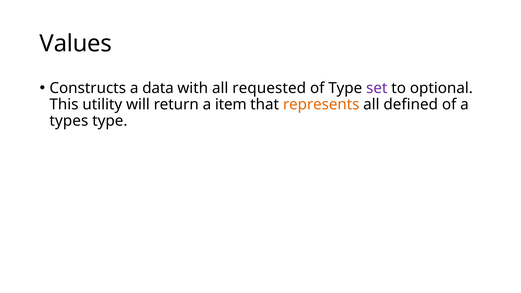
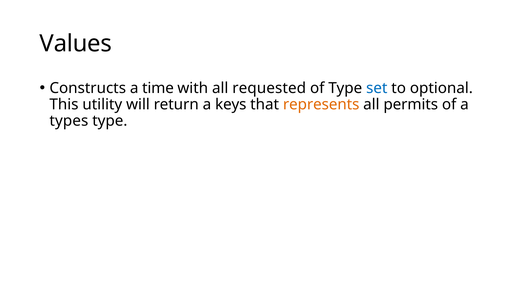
data: data -> time (158, 88)
set colour: purple -> blue (377, 88)
item: item -> keys (231, 105)
defined: defined -> permits (411, 105)
